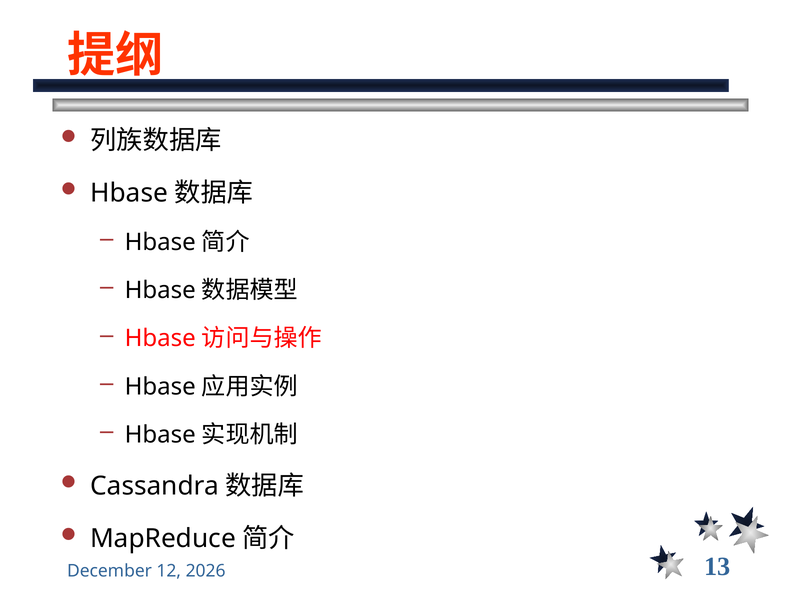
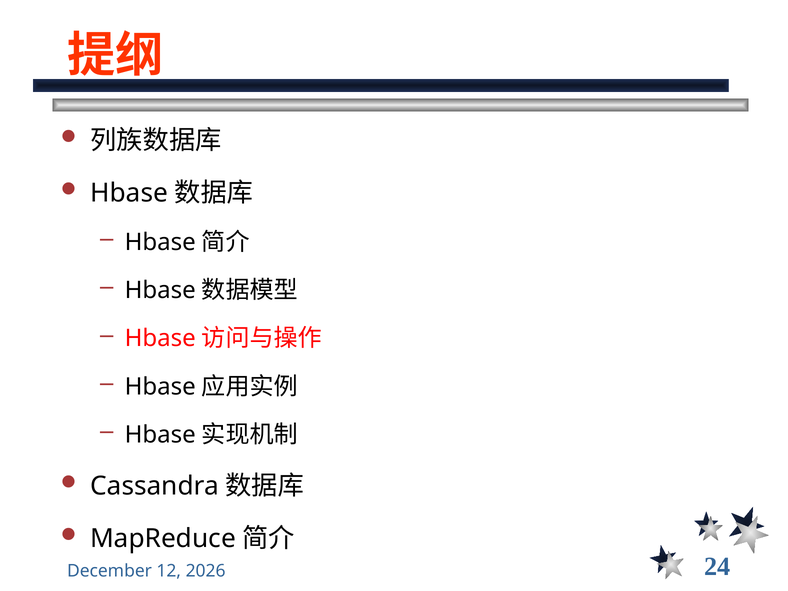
13: 13 -> 24 (717, 567)
